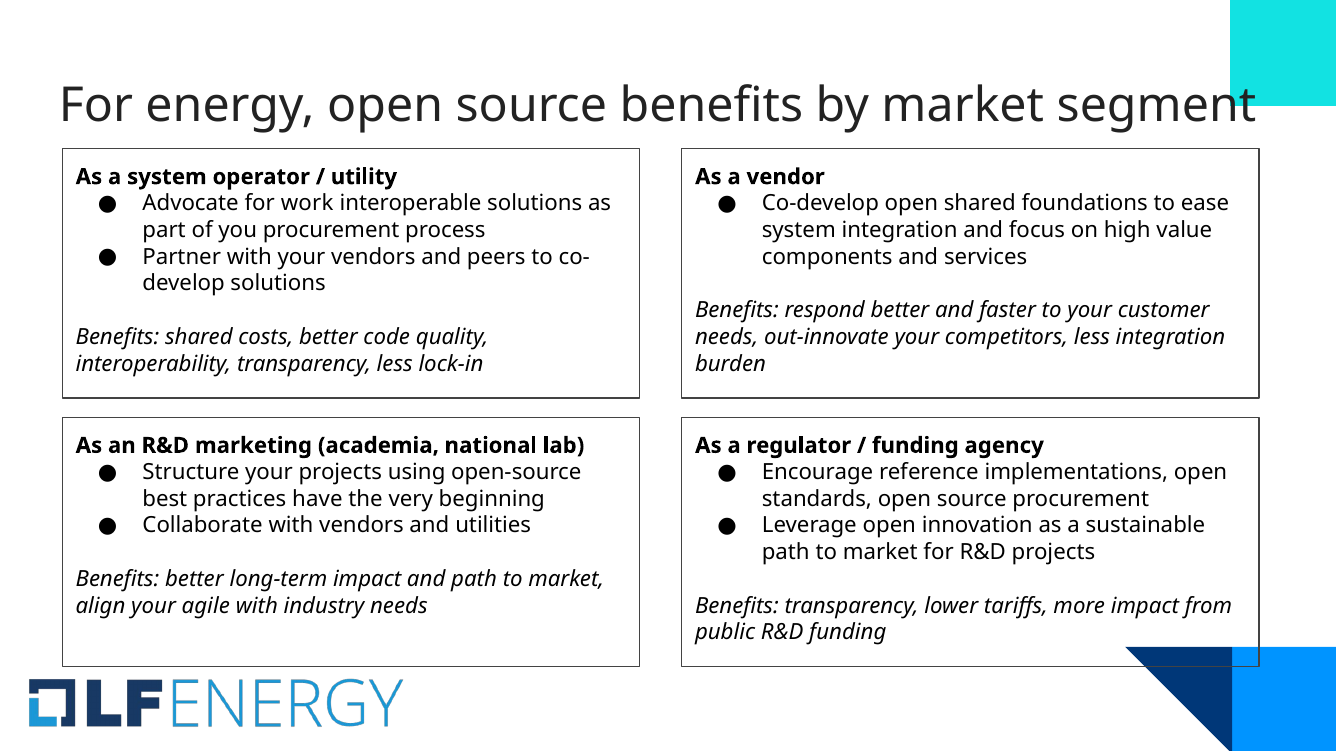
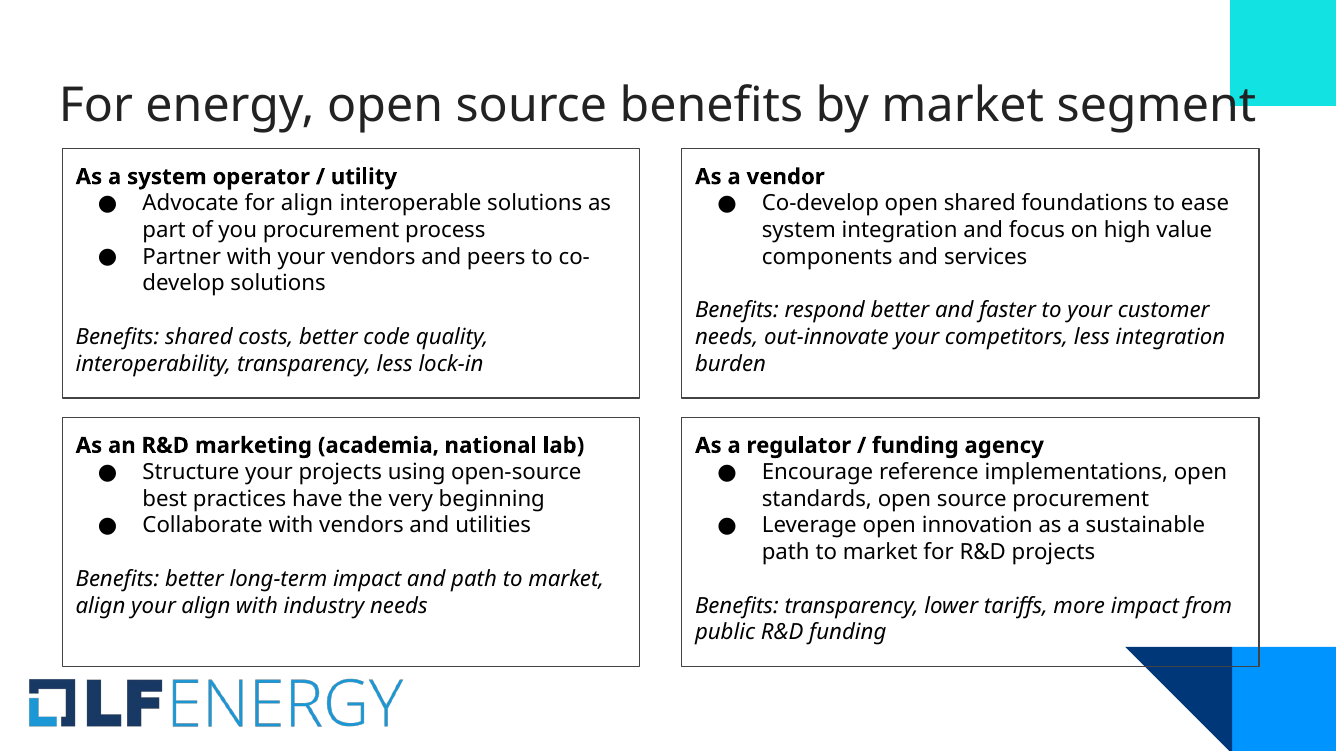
for work: work -> align (307, 204)
your agile: agile -> align (206, 606)
